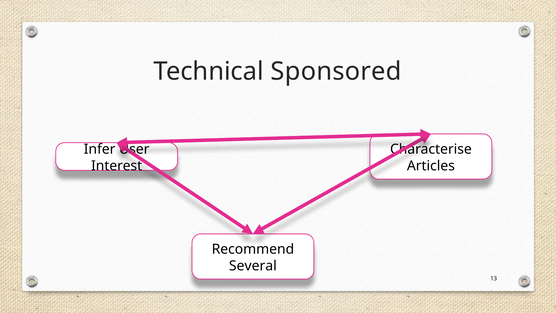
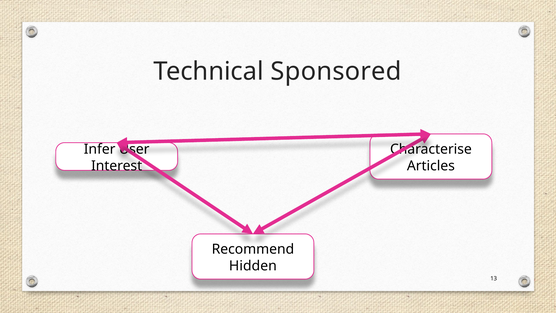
Several: Several -> Hidden (253, 266)
